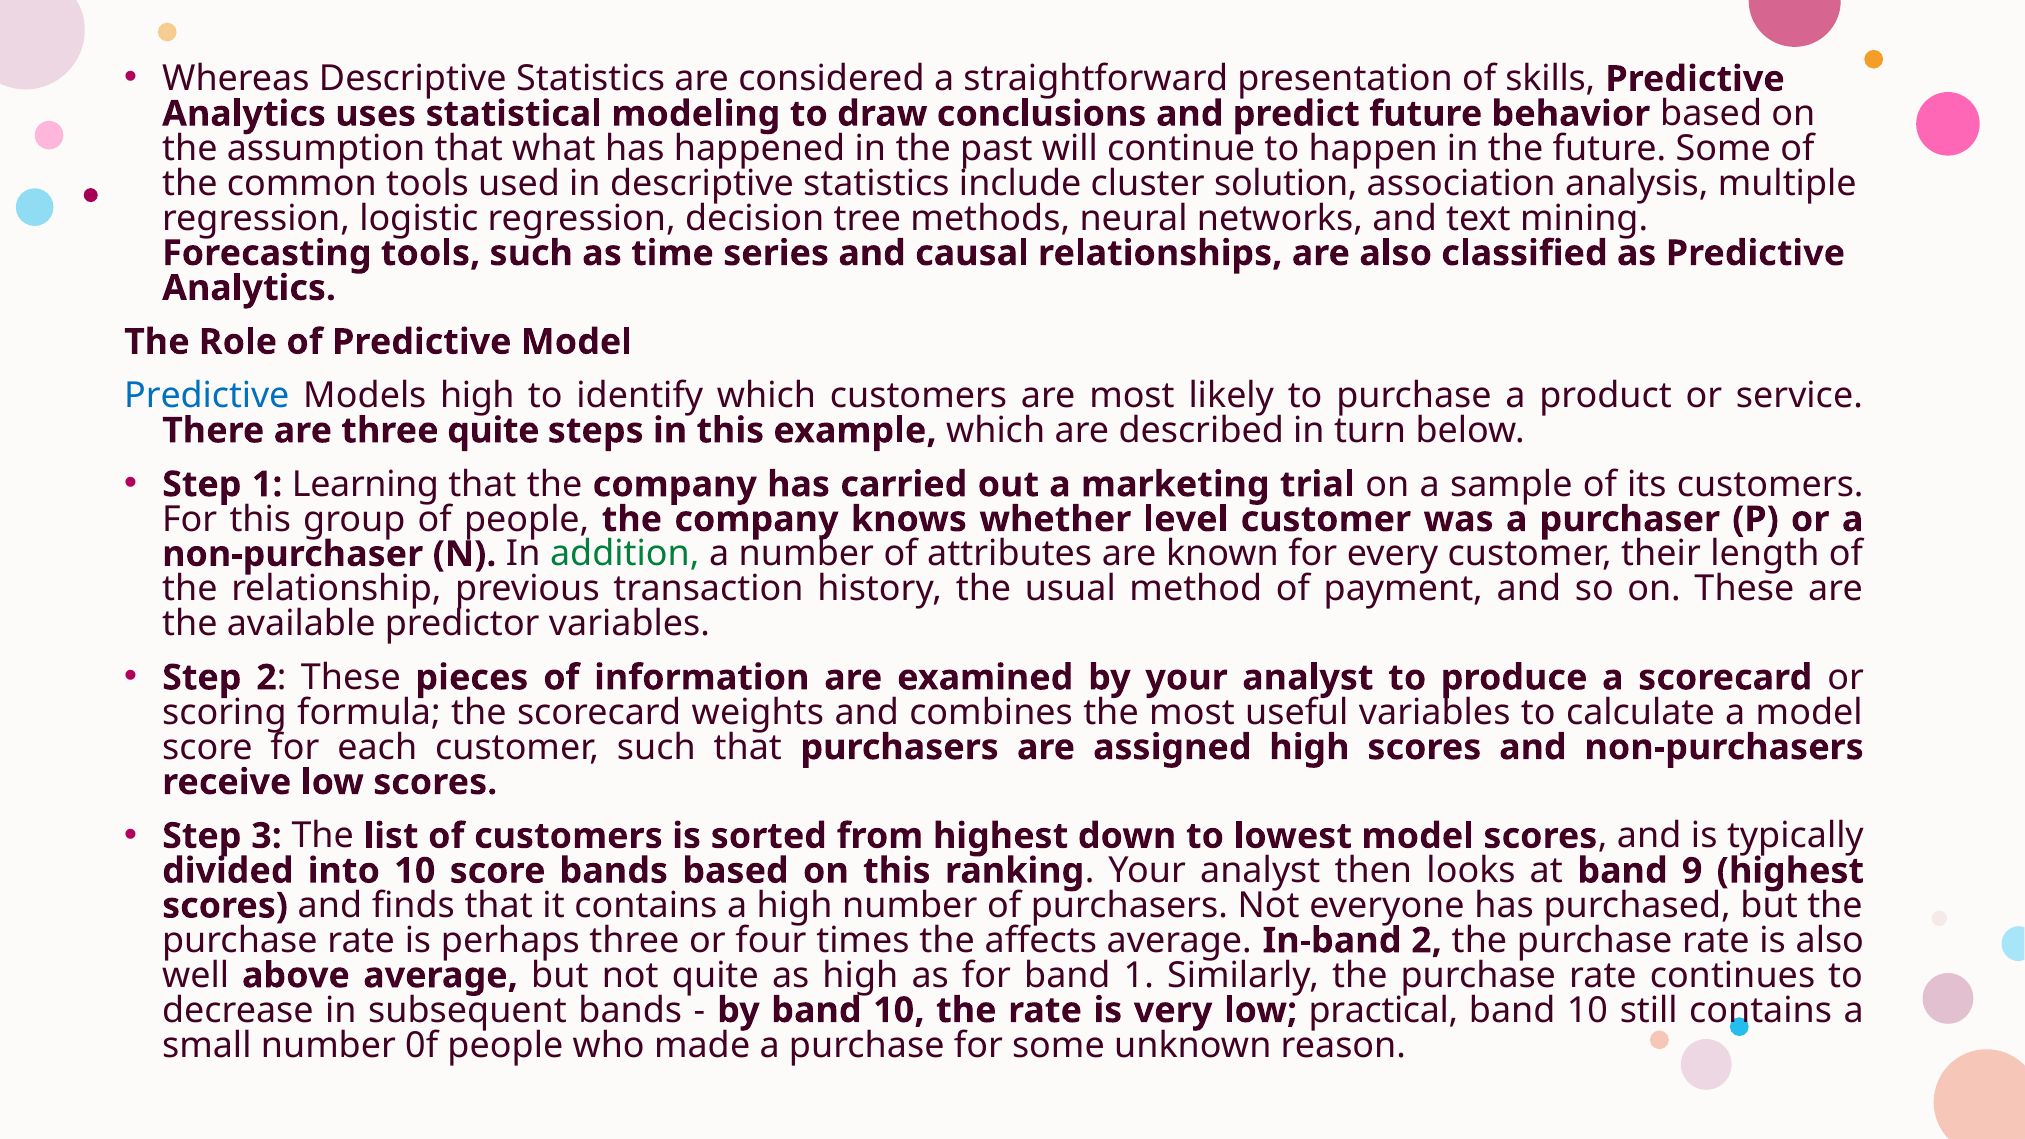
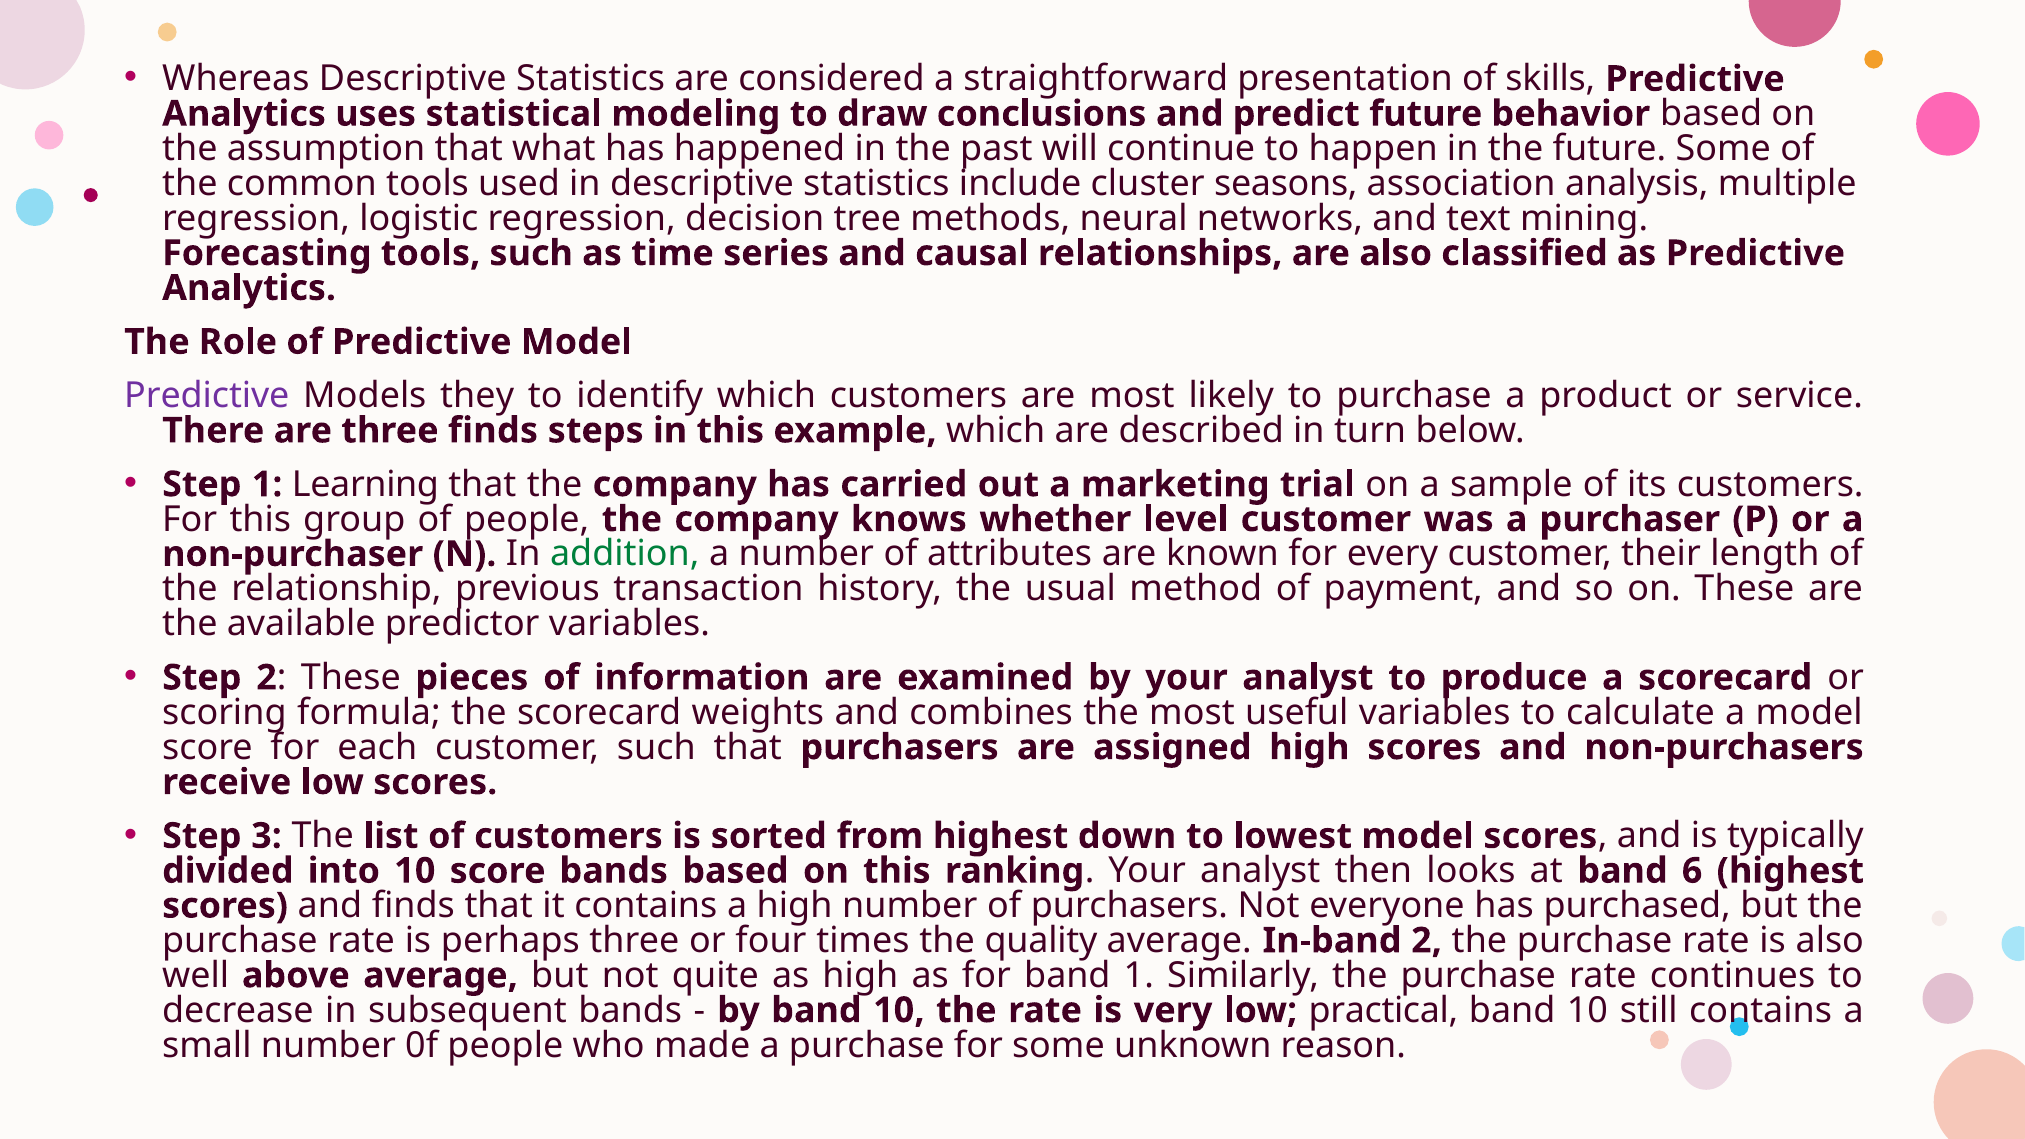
solution: solution -> seasons (1286, 184)
Predictive colour: blue -> purple (207, 396)
Models high: high -> they (477, 396)
three quite: quite -> finds (493, 431)
9: 9 -> 6 (1692, 871)
affects: affects -> quality (1041, 941)
